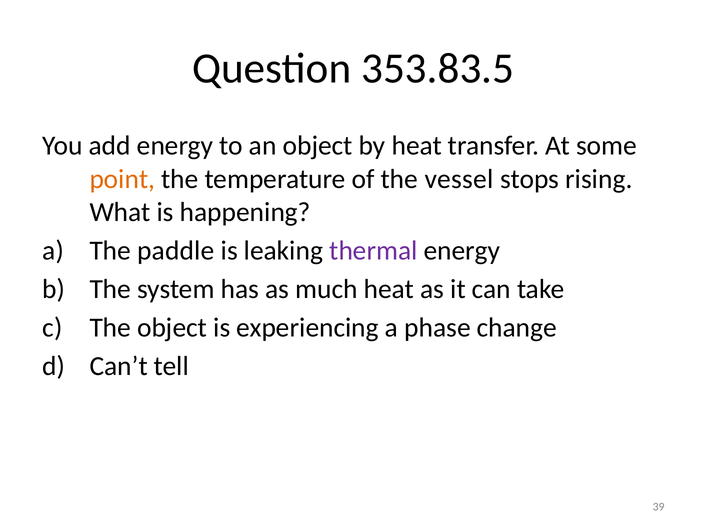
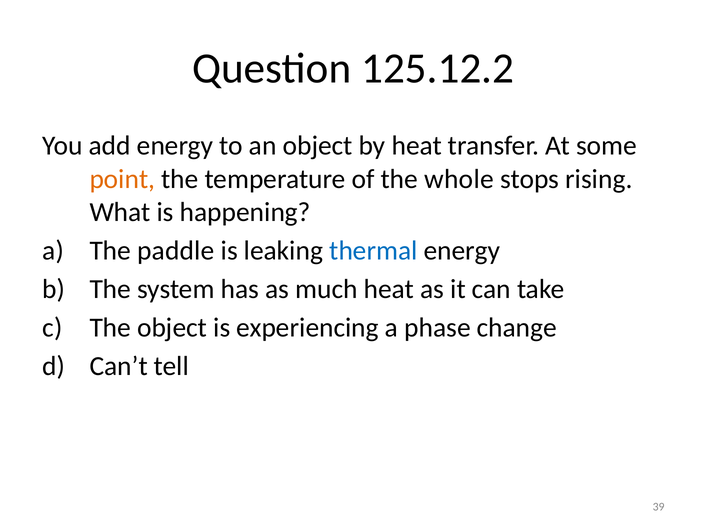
353.83.5: 353.83.5 -> 125.12.2 (438, 68)
vessel: vessel -> whole (459, 179)
thermal colour: purple -> blue (373, 250)
